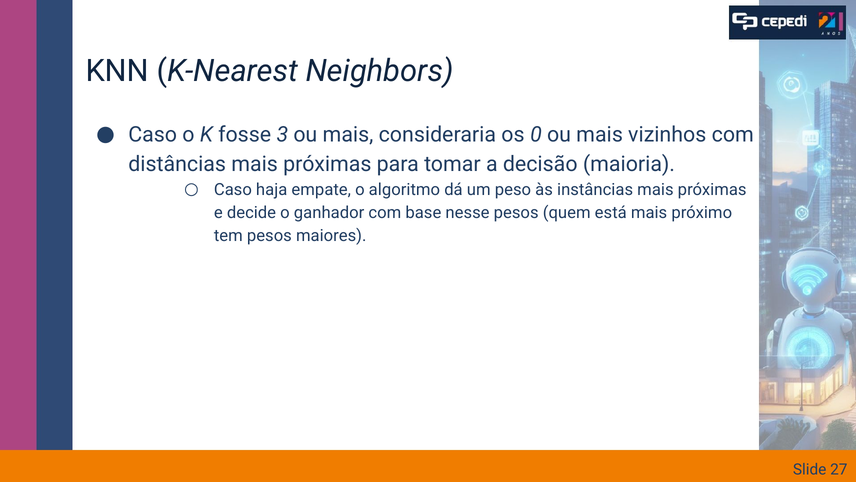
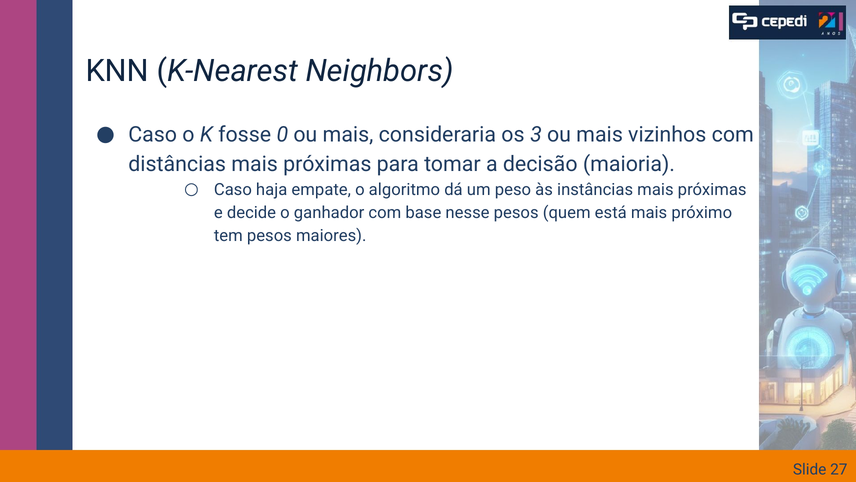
3: 3 -> 0 (282, 135)
0: 0 -> 3 (536, 135)
